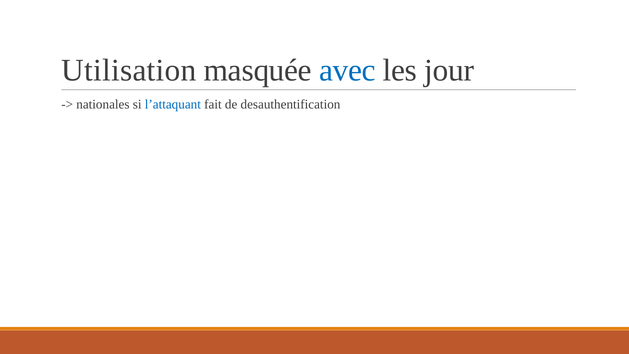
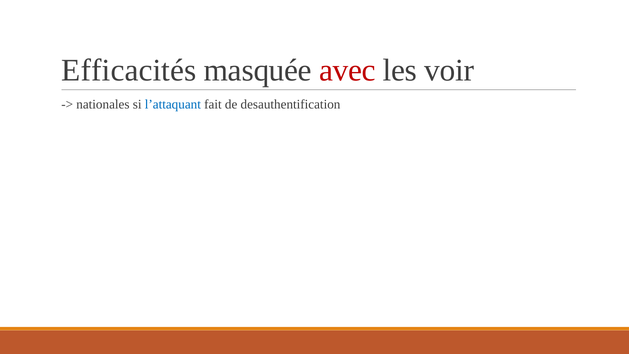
Utilisation: Utilisation -> Efficacités (129, 70)
avec colour: blue -> red (348, 70)
jour: jour -> voir (449, 70)
